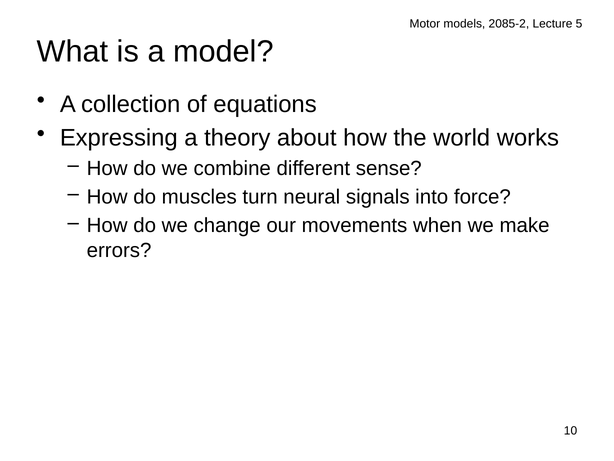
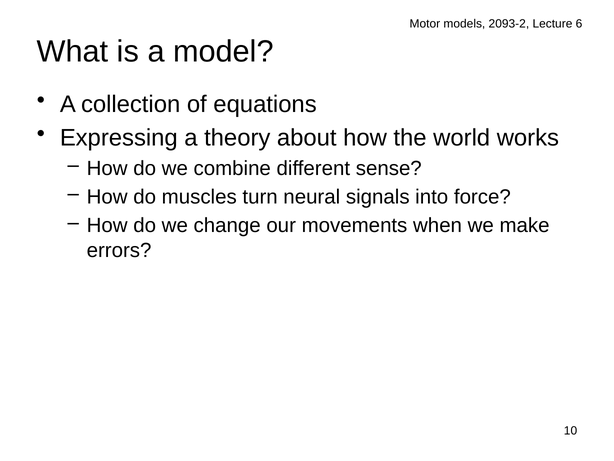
2085-2: 2085-2 -> 2093-2 (509, 24)
5: 5 -> 6 (579, 24)
